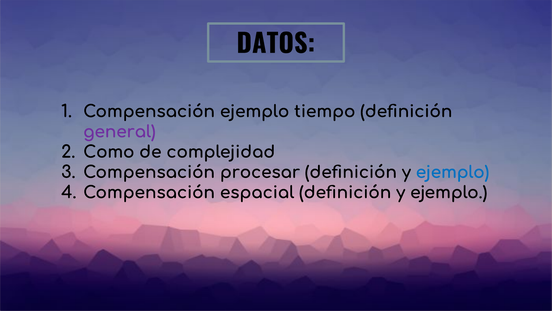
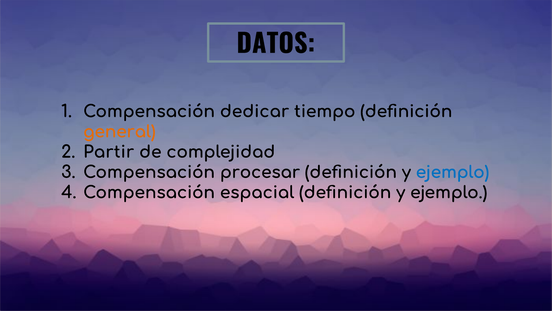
Compensación ejemplo: ejemplo -> dedicar (255, 111)
general colour: purple -> orange (119, 132)
Como: Como -> Partir (109, 152)
